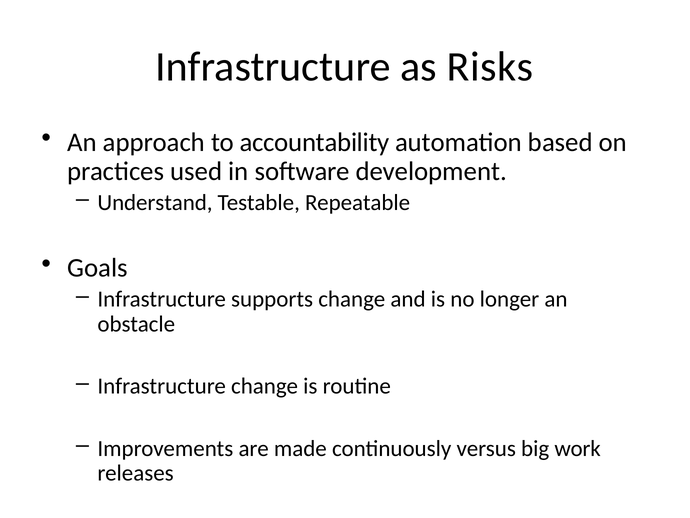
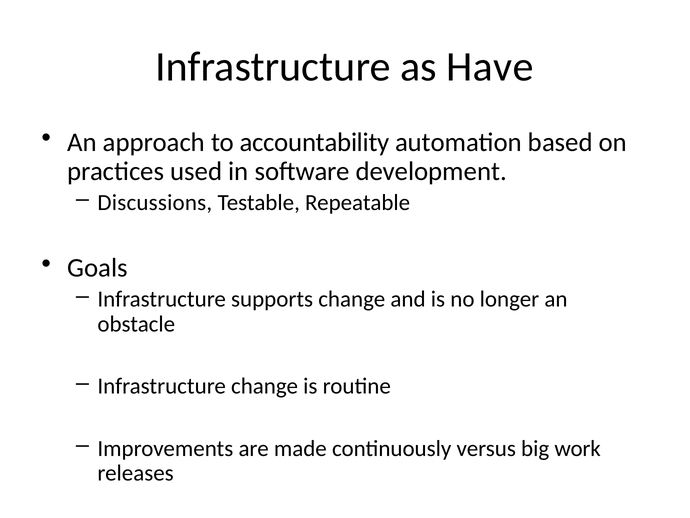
Risks: Risks -> Have (490, 67)
Understand: Understand -> Discussions (155, 202)
